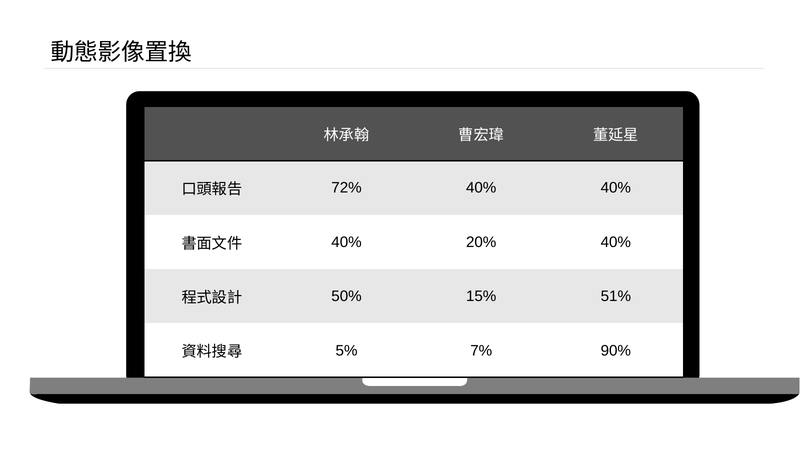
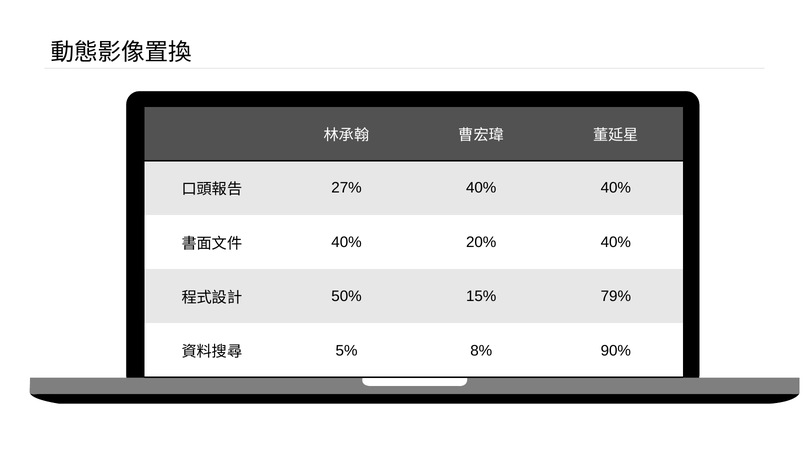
72%: 72% -> 27% (347, 188)
51%: 51% -> 79% (616, 296)
7%: 7% -> 8% (481, 351)
